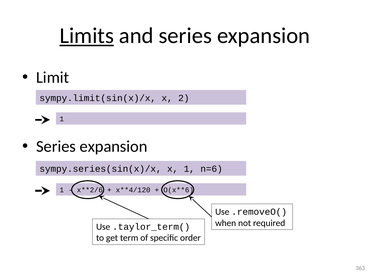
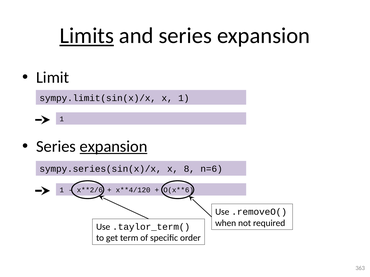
x 2: 2 -> 1 (184, 98)
expansion underline: none -> present (114, 147)
x 1: 1 -> 8 (189, 169)
